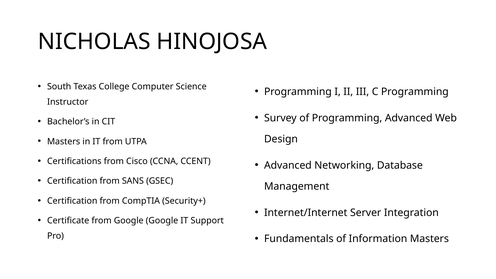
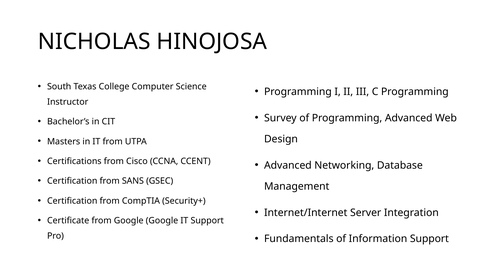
Information Masters: Masters -> Support (429, 239)
